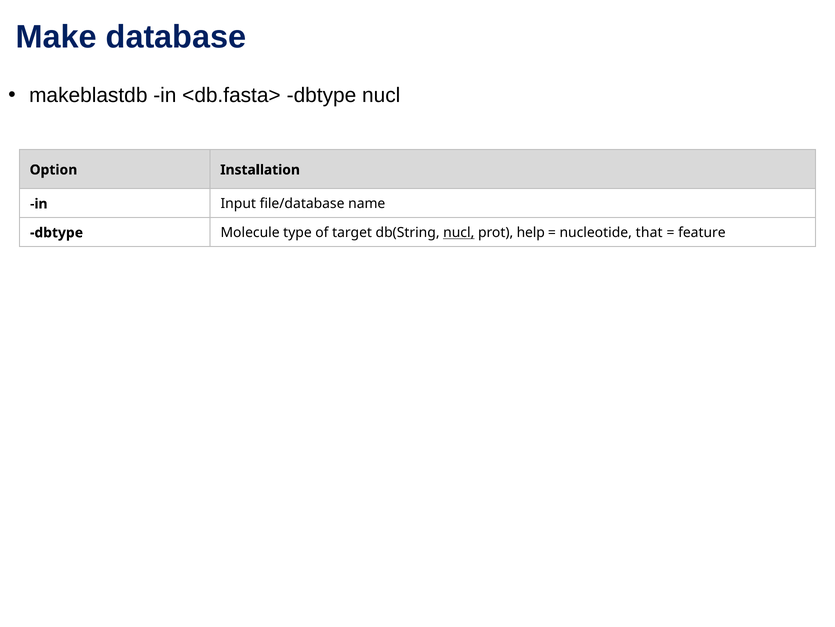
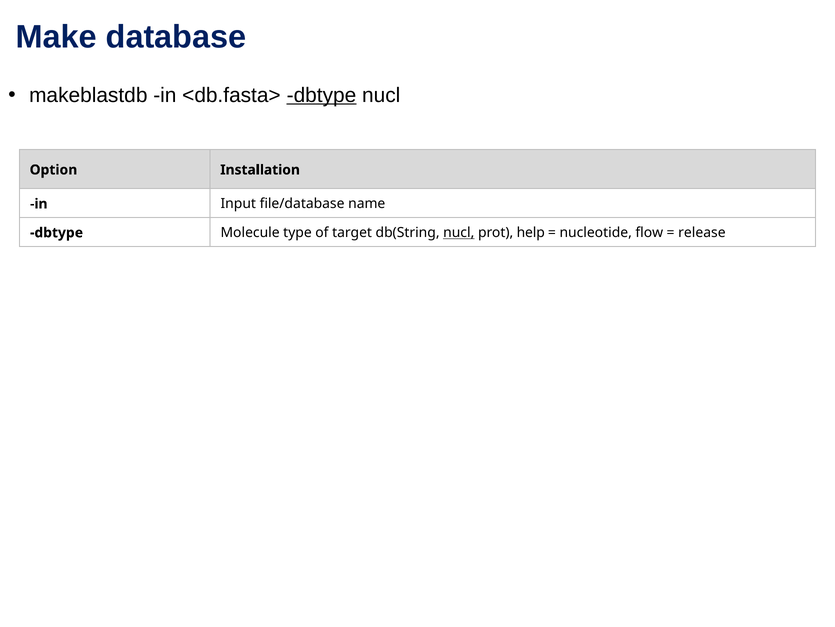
dbtype underline: none -> present (321, 95)
that: that -> flow (649, 232)
feature: feature -> release (702, 232)
